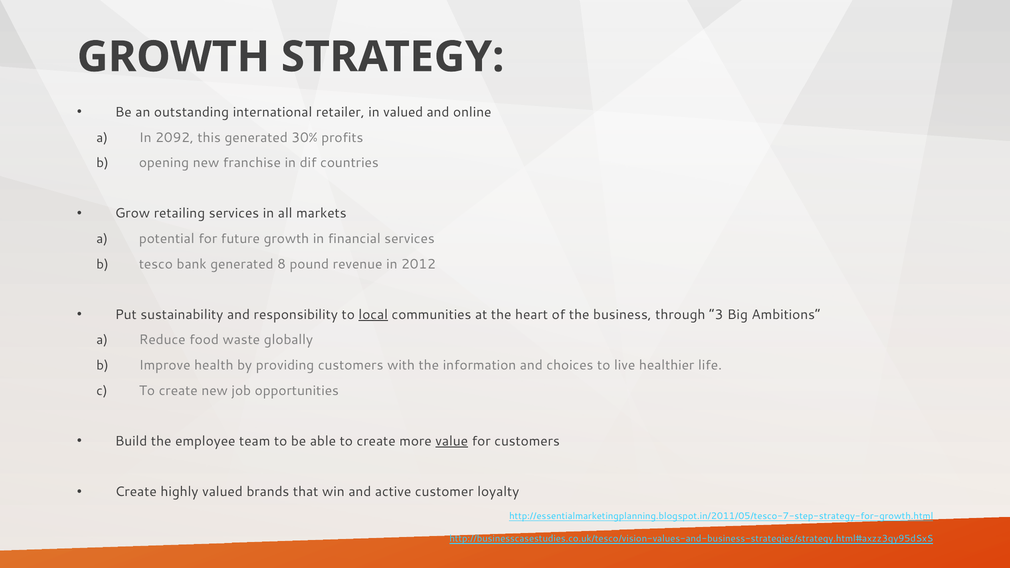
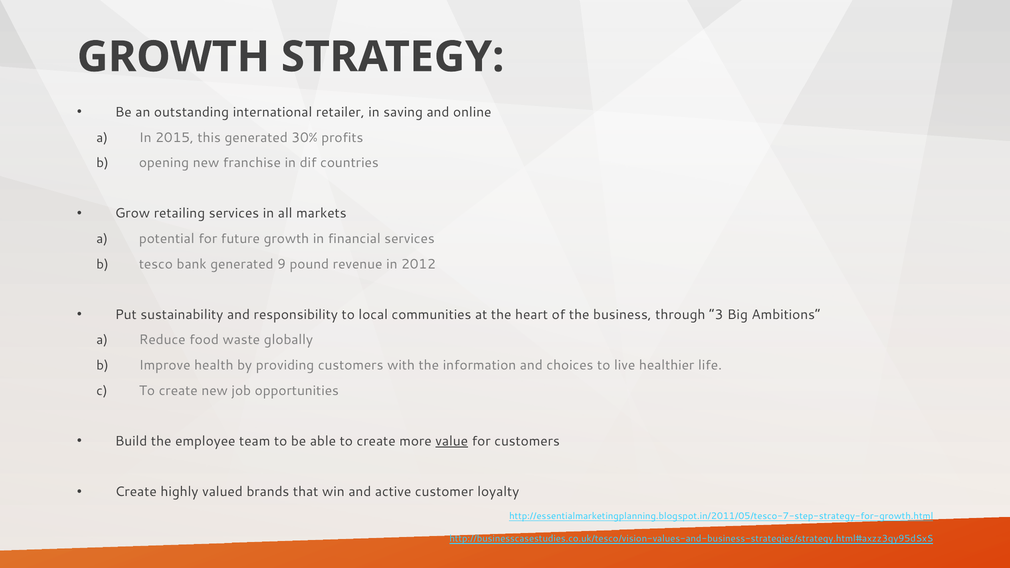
in valued: valued -> saving (403, 112)
2092: 2092 -> 2015 (175, 138)
8: 8 -> 9 (282, 264)
local underline: present -> none (373, 315)
